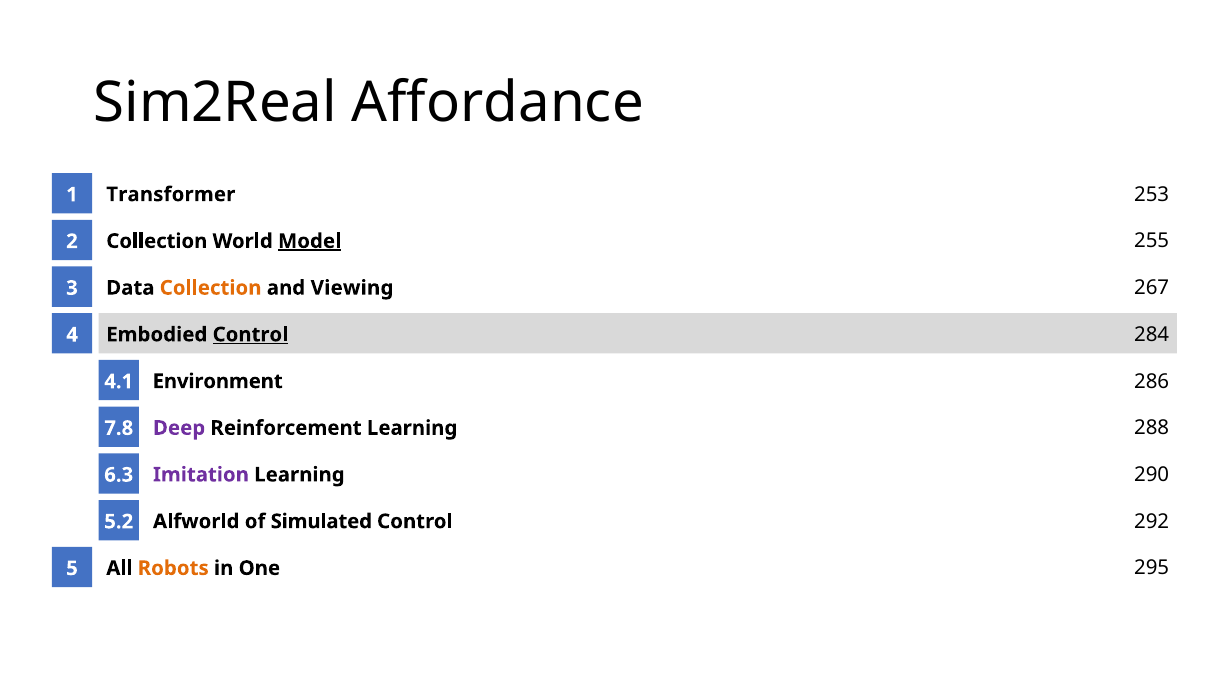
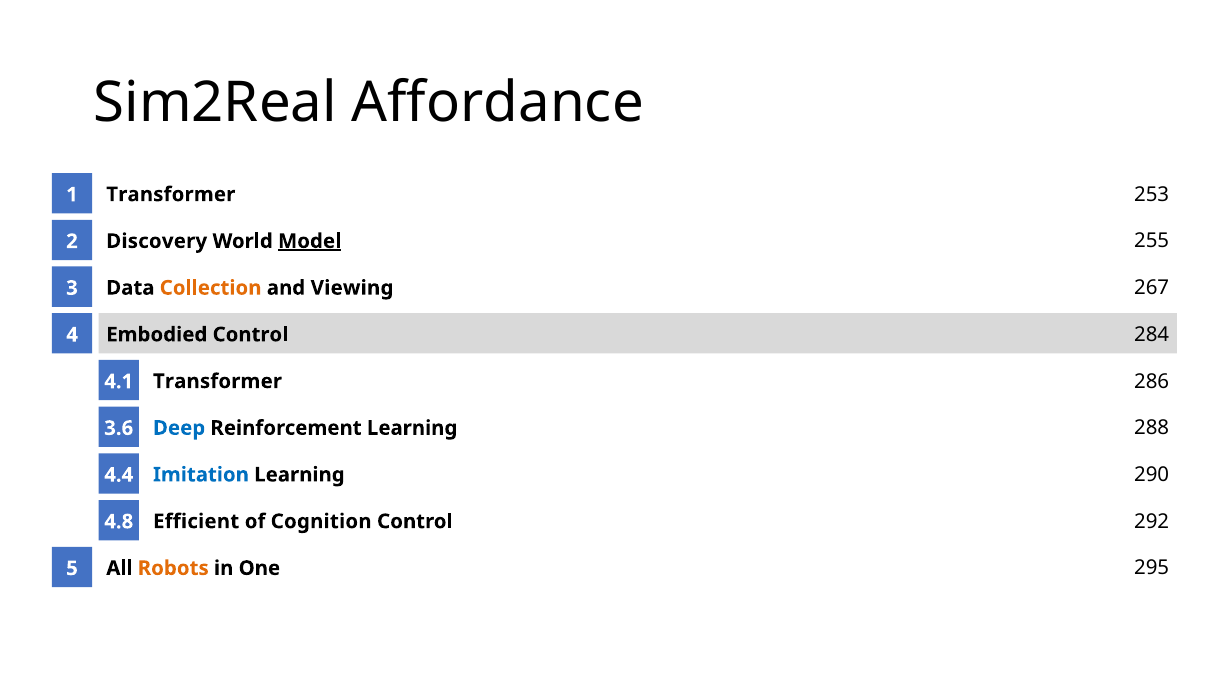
Collection: Collection -> Discovery (157, 241)
Control underline: present -> none (250, 335)
Environment: Environment -> Transformer (217, 382)
Deep colour: purple -> blue (179, 428)
7.8: 7.8 -> 3.6 (119, 428)
Imitation colour: purple -> blue (201, 475)
6.3: 6.3 -> 4.4 (119, 475)
Alfworld: Alfworld -> Efficient (196, 522)
Simulated: Simulated -> Cognition (321, 522)
5.2: 5.2 -> 4.8 (119, 522)
